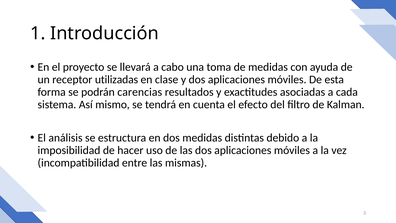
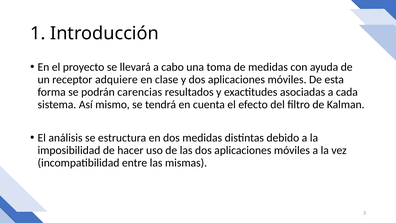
utilizadas: utilizadas -> adquiere (116, 79)
